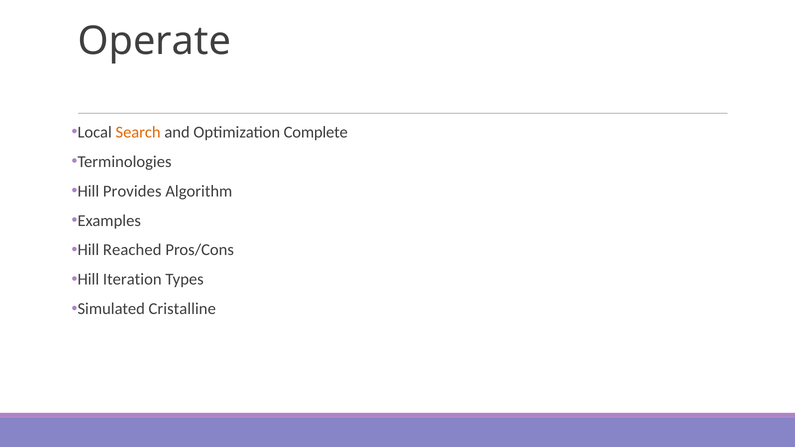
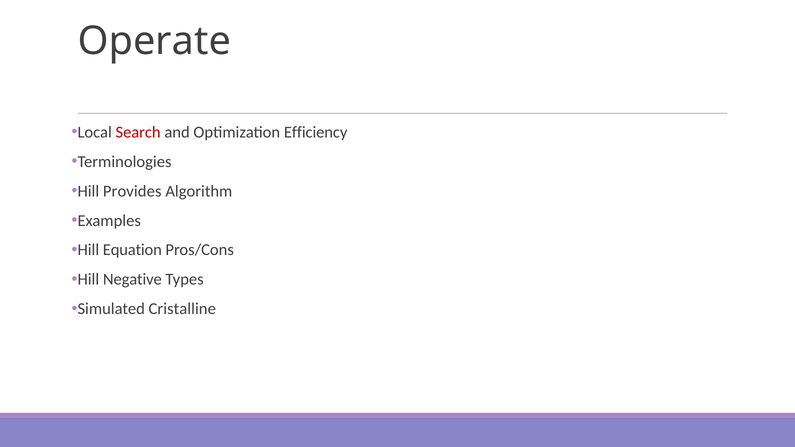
Search colour: orange -> red (138, 132)
Complete: Complete -> Efficiency (316, 132)
Reached: Reached -> Equation (132, 250)
Iteration: Iteration -> Negative (132, 280)
